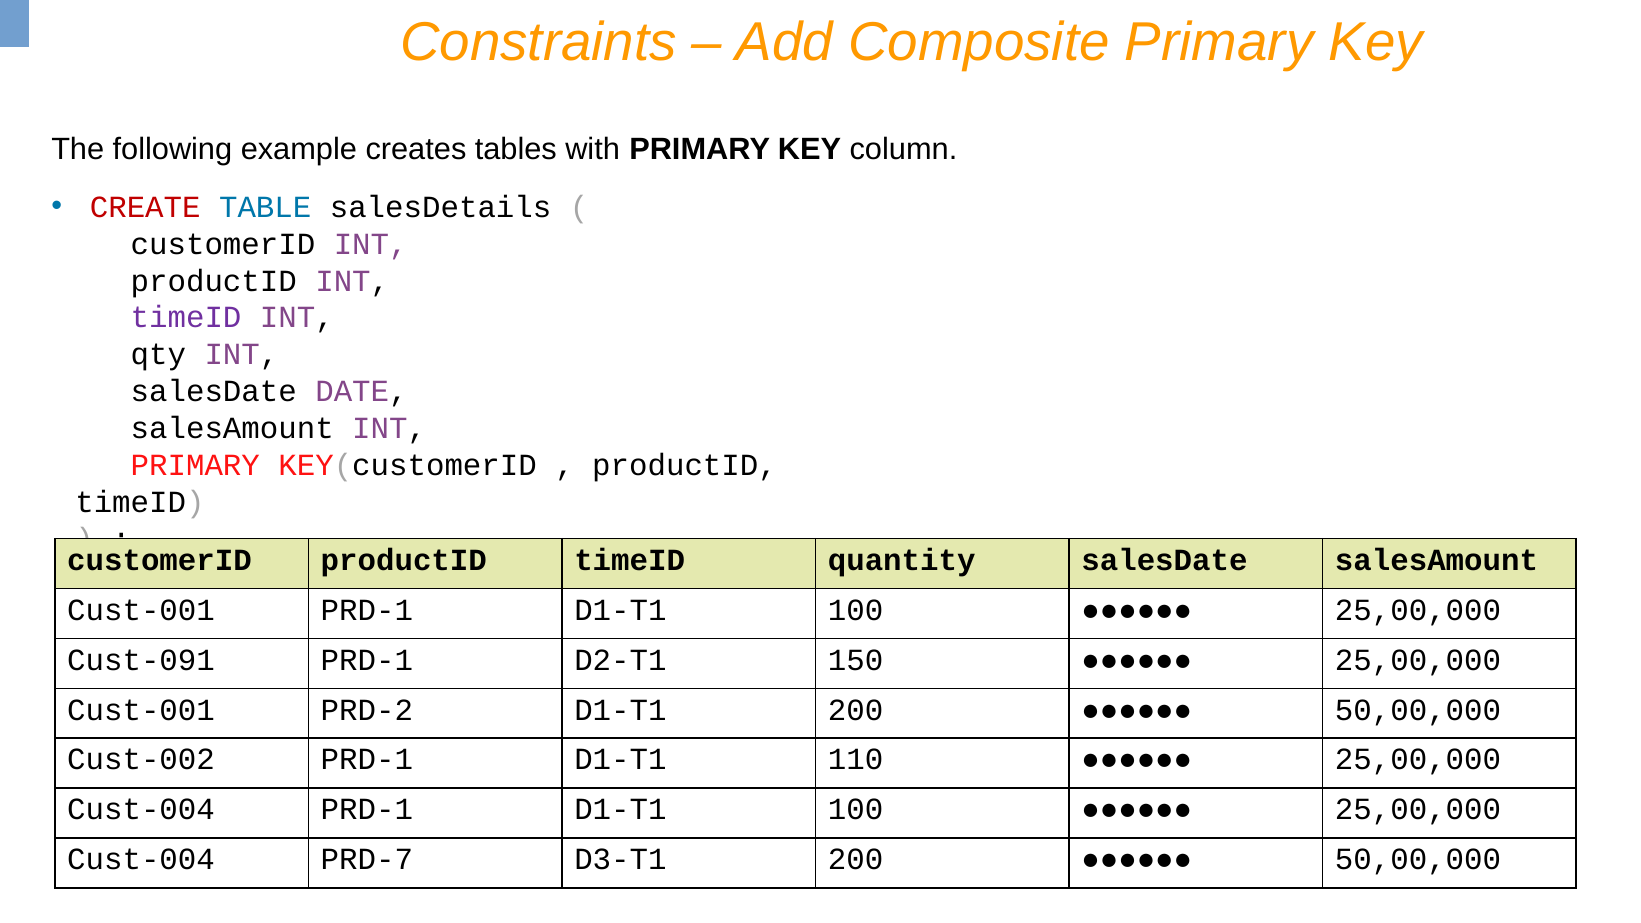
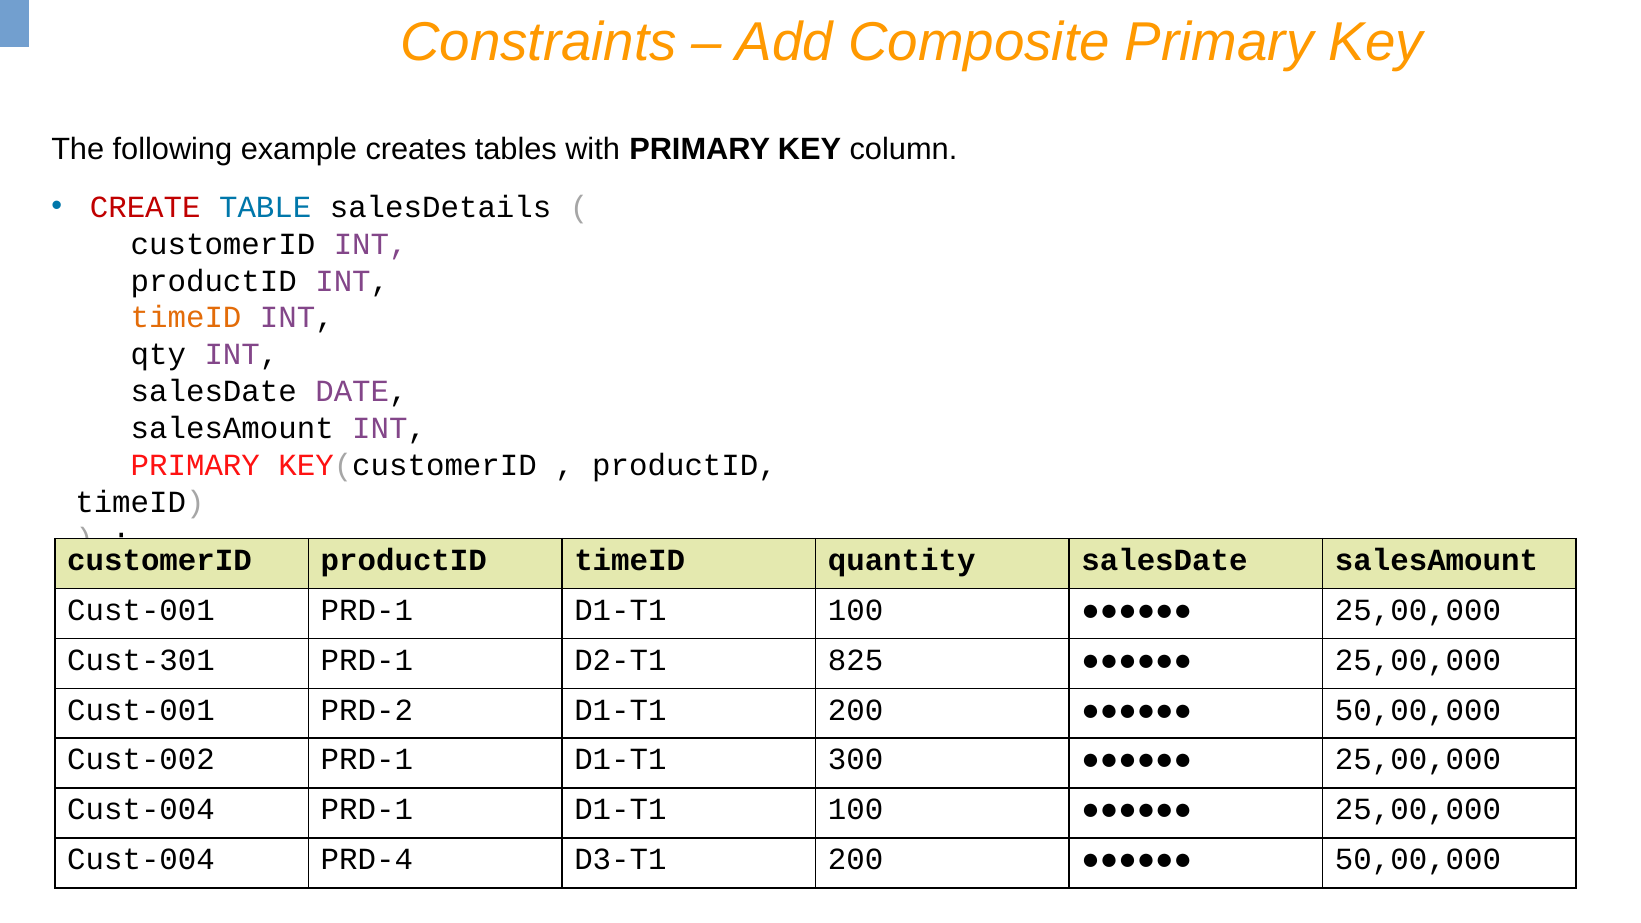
timeID colour: purple -> orange (186, 318)
Cust-091: Cust-091 -> Cust-301 (141, 660)
150: 150 -> 825 (856, 660)
110: 110 -> 300 (856, 760)
PRD-7: PRD-7 -> PRD-4 (367, 860)
